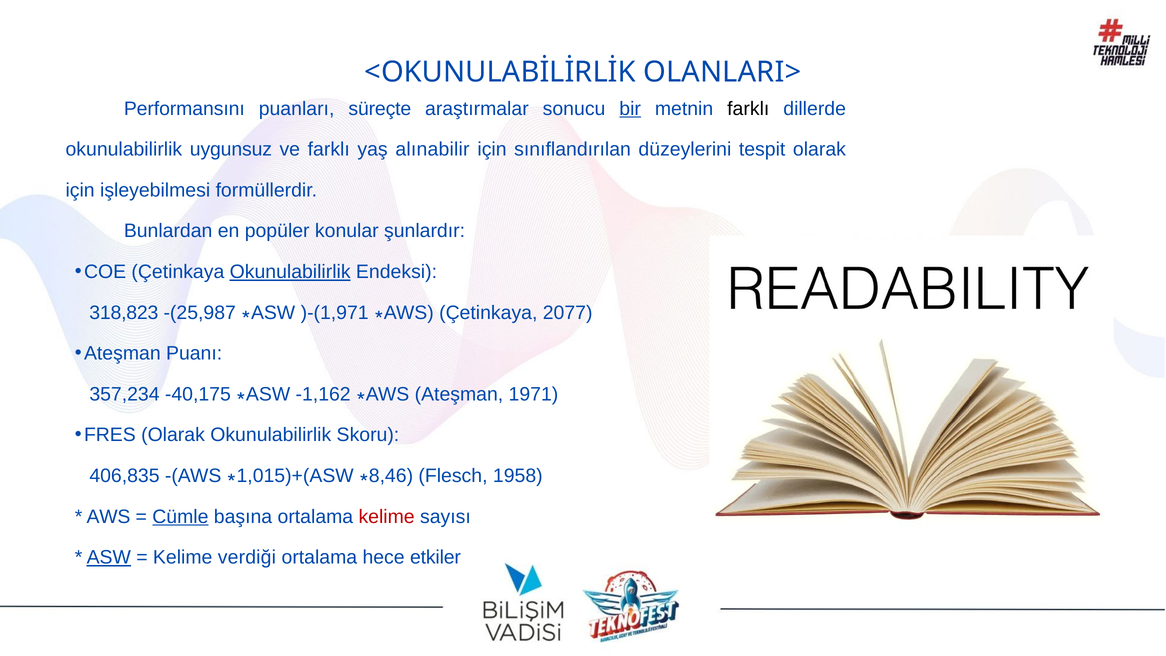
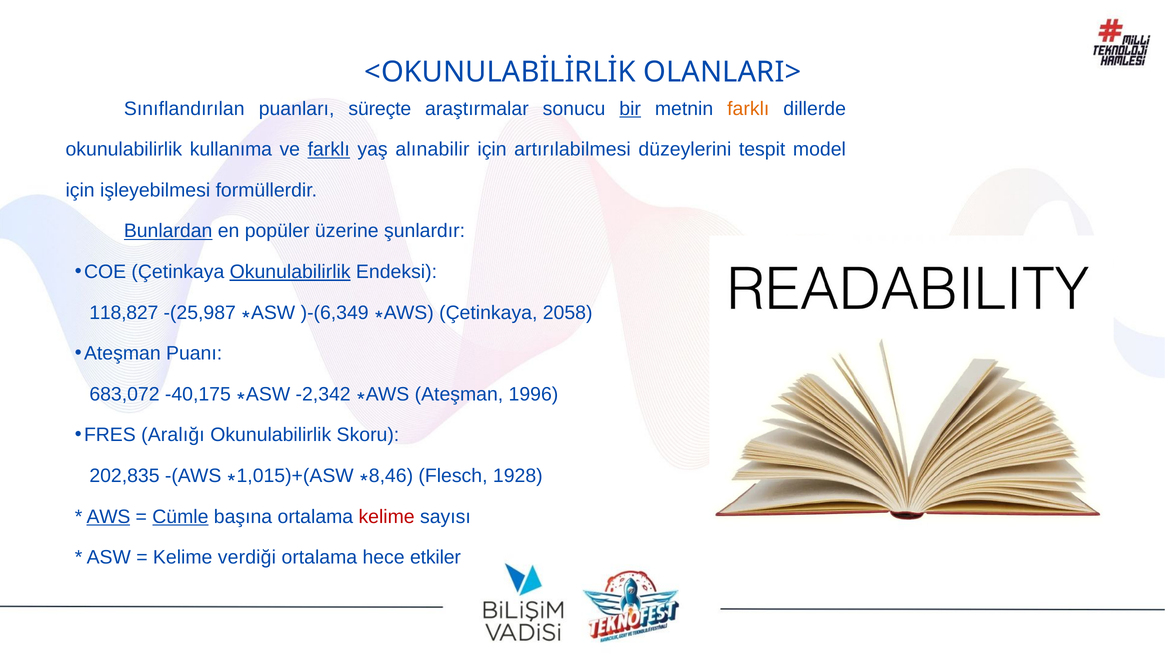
Performansını: Performansını -> Sınıflandırılan (184, 109)
farklı colour: black -> orange (748, 109)
uygunsuz: uygunsuz -> kullanıma (231, 149)
farklı underline: none -> present (329, 149)
sınıflandırılan: sınıflandırılan -> artırılabilmesi (573, 149)
tespit olarak: olarak -> model (819, 149)
Bunlardan underline: none -> present (168, 231)
konular: konular -> üzerine (347, 231)
318,823: 318,823 -> 118,827 (124, 313)
)-(1,971: )-(1,971 -> )-(6,349 (335, 313)
2077: 2077 -> 2058 (568, 313)
357,234: 357,234 -> 683,072 (124, 394)
-1,162: -1,162 -> -2,342 (323, 394)
1971: 1971 -> 1996 (533, 394)
FRES Olarak: Olarak -> Aralığı (173, 435)
406,835: 406,835 -> 202,835 (124, 476)
1958: 1958 -> 1928 (518, 476)
AWS underline: none -> present (109, 517)
ASW underline: present -> none (109, 557)
